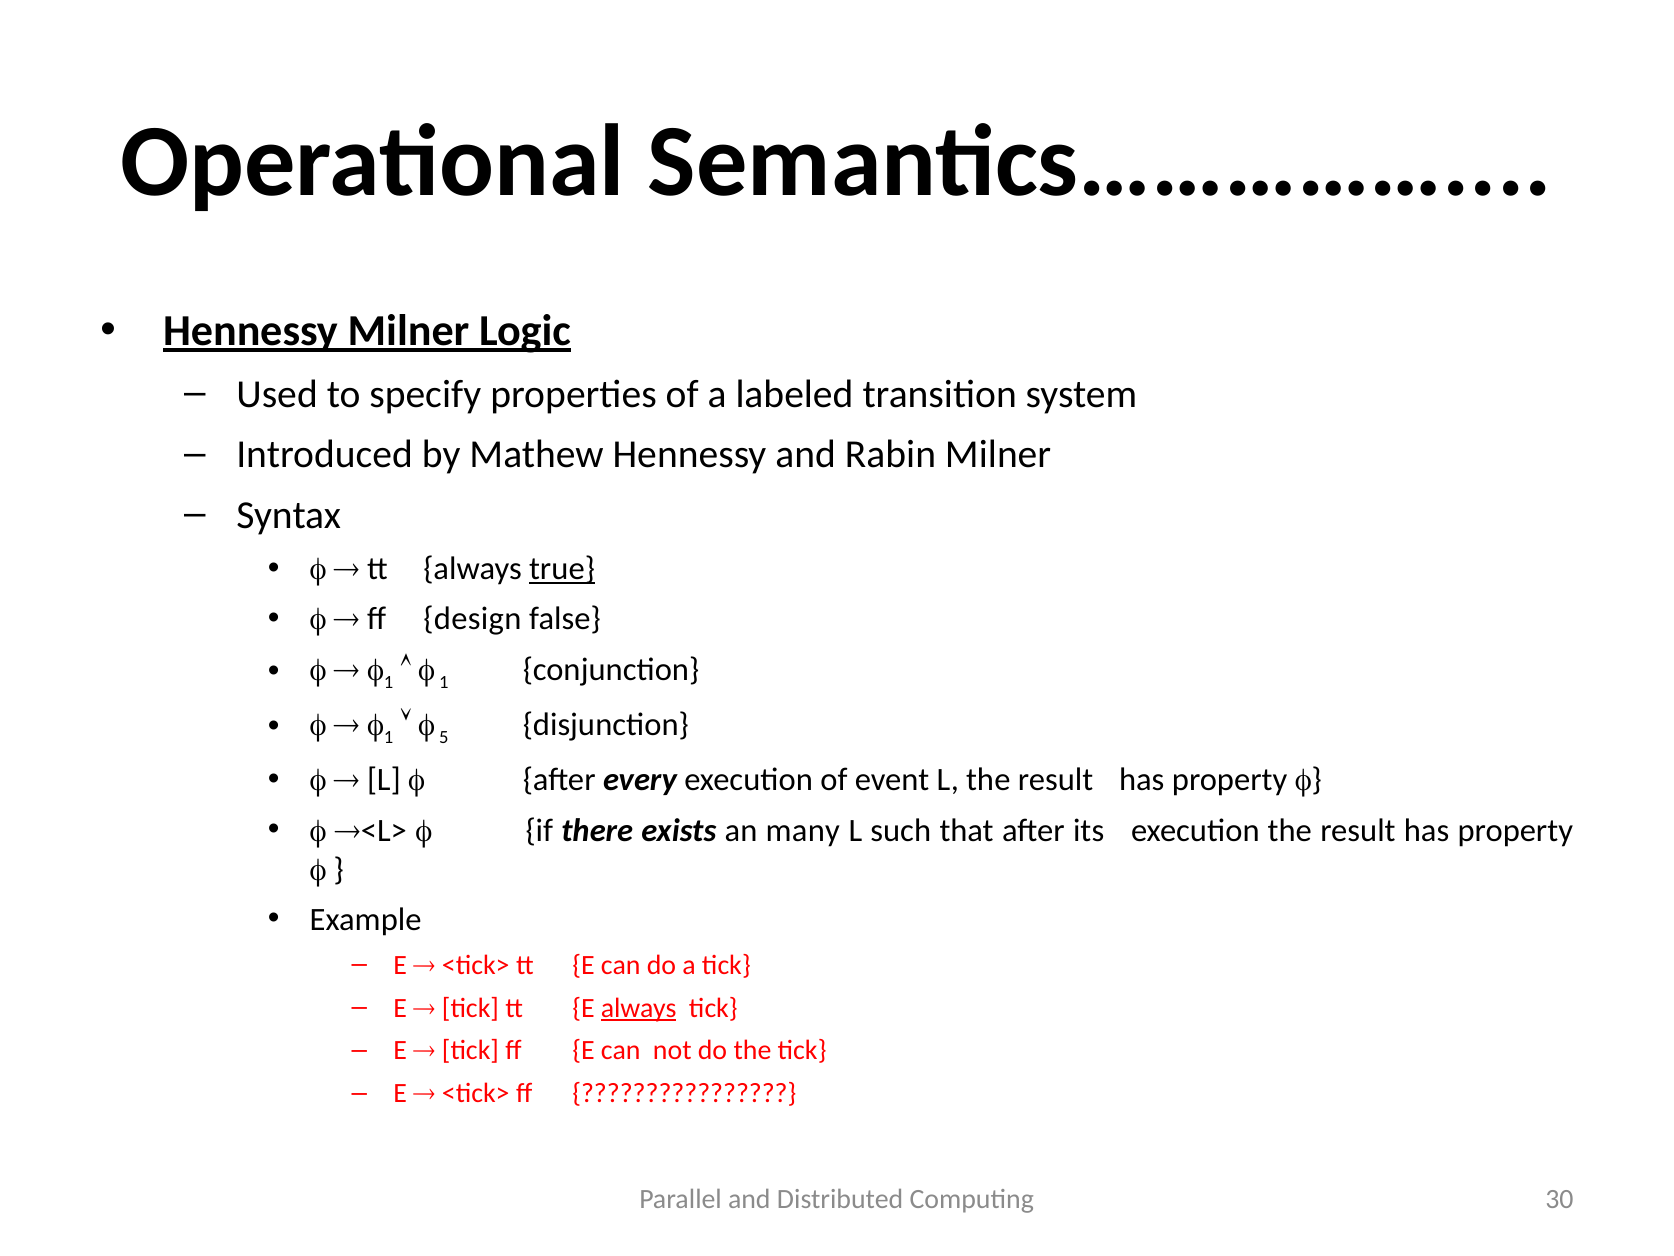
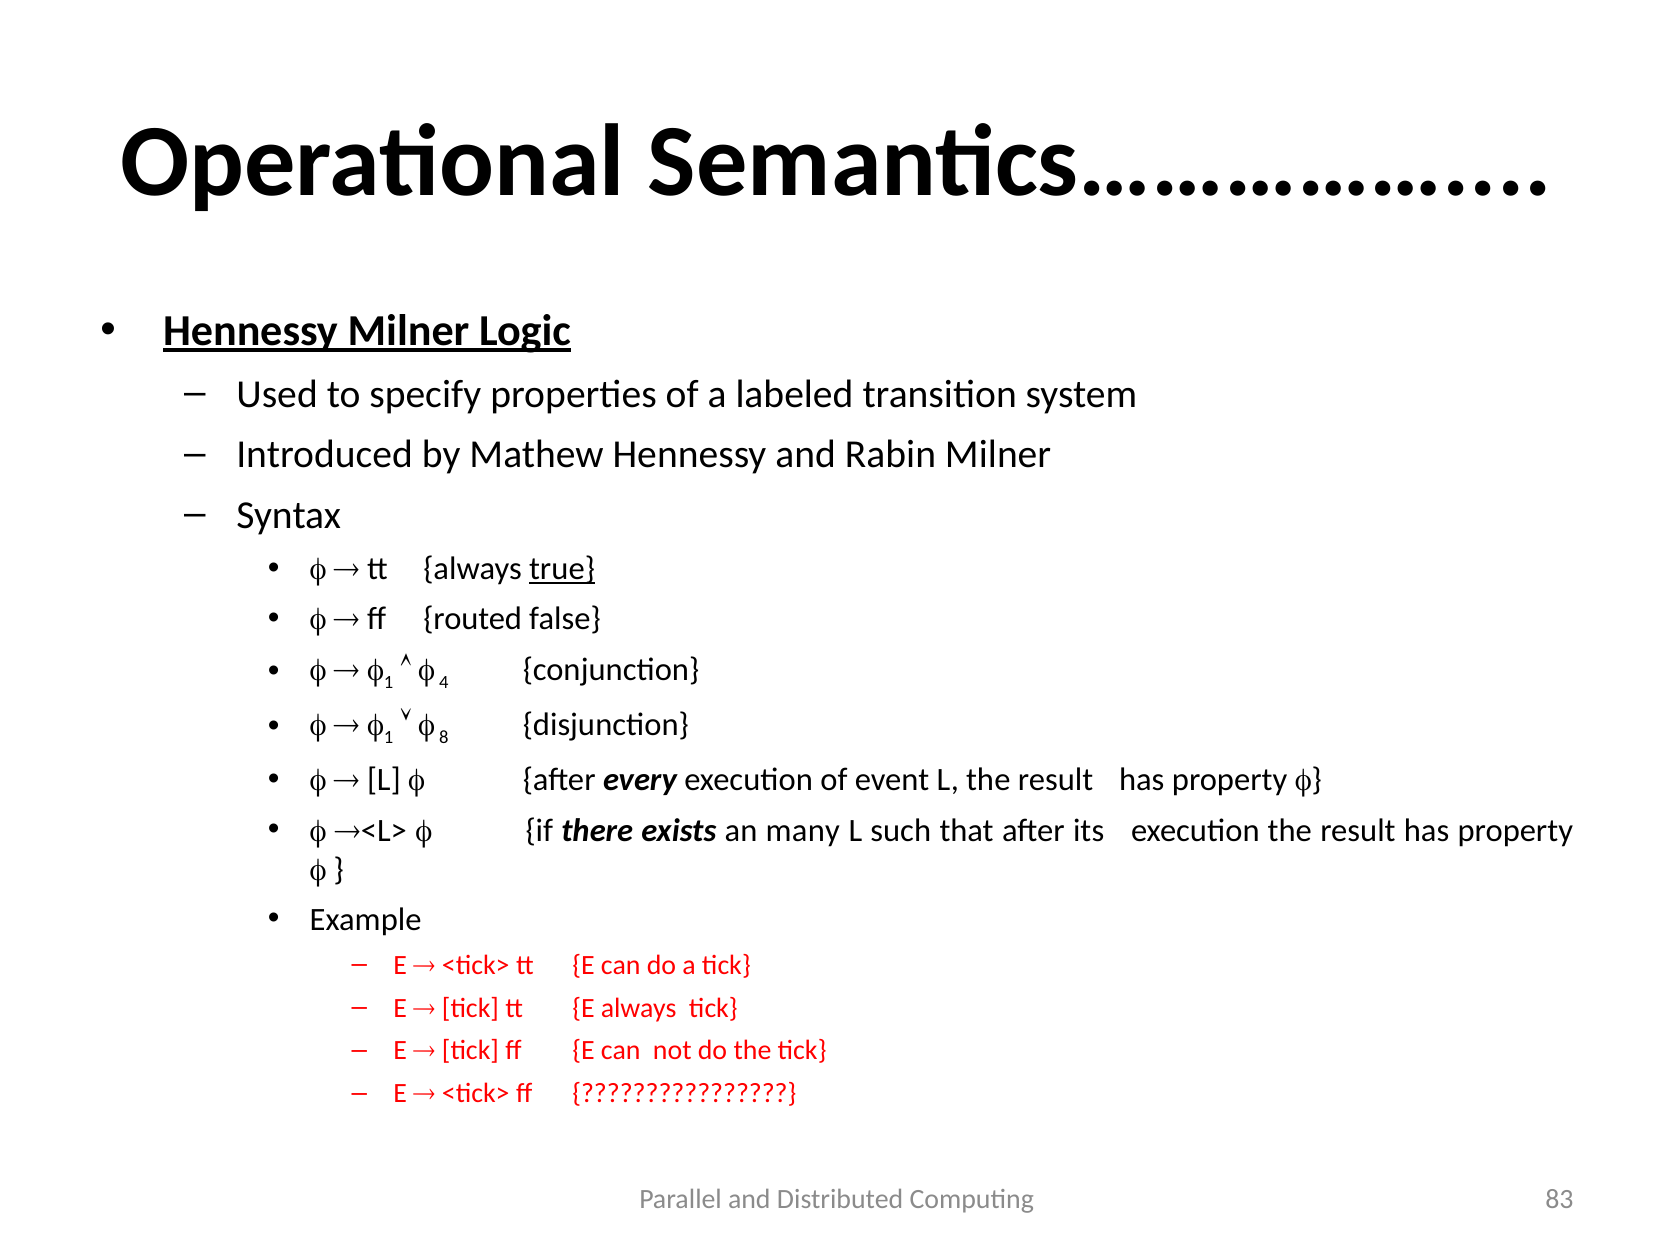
design: design -> routed (473, 619)
1: 1 -> 4 (444, 682)
5: 5 -> 8 (444, 737)
always underline: present -> none (639, 1007)
30: 30 -> 83 (1559, 1199)
